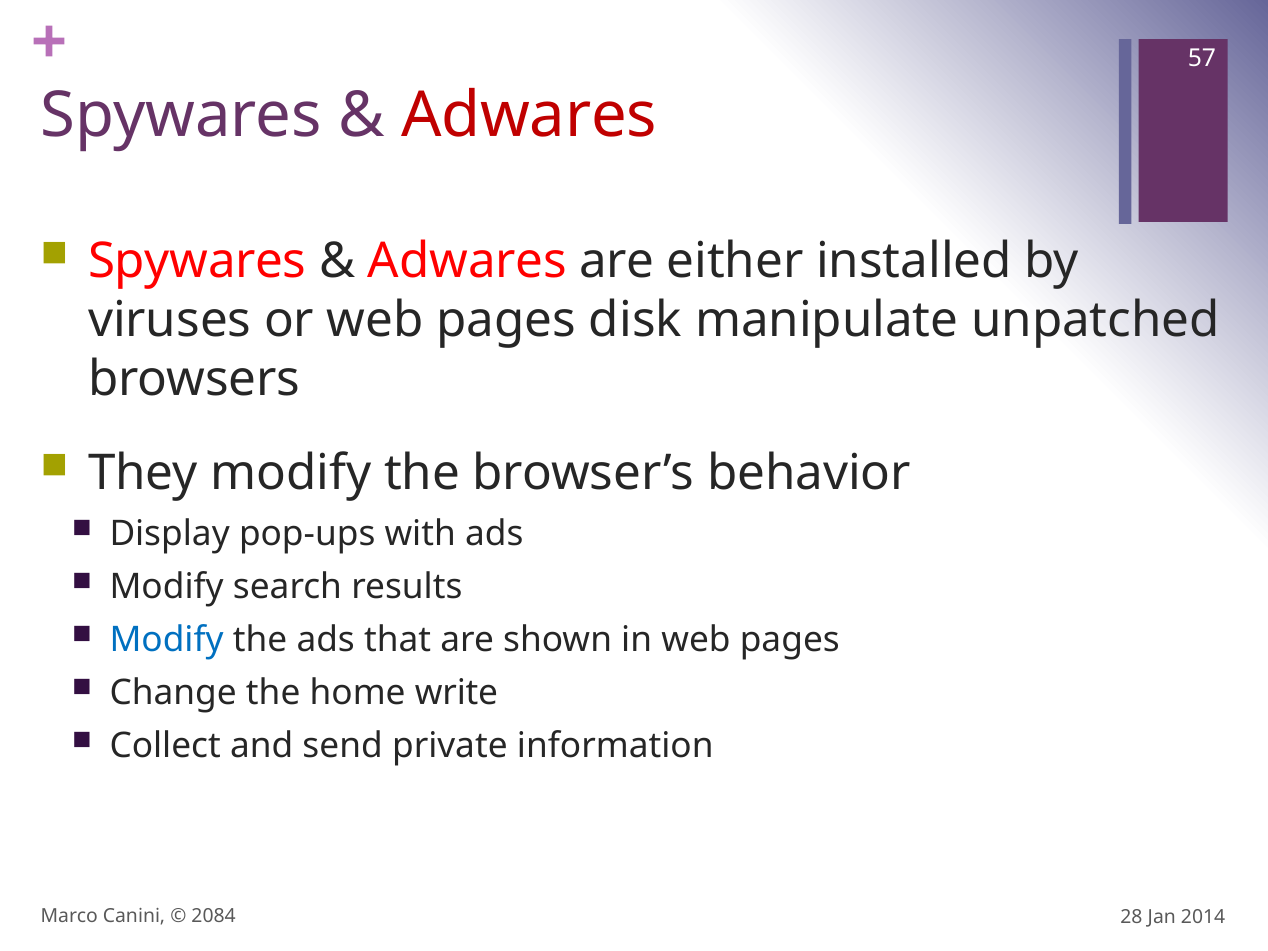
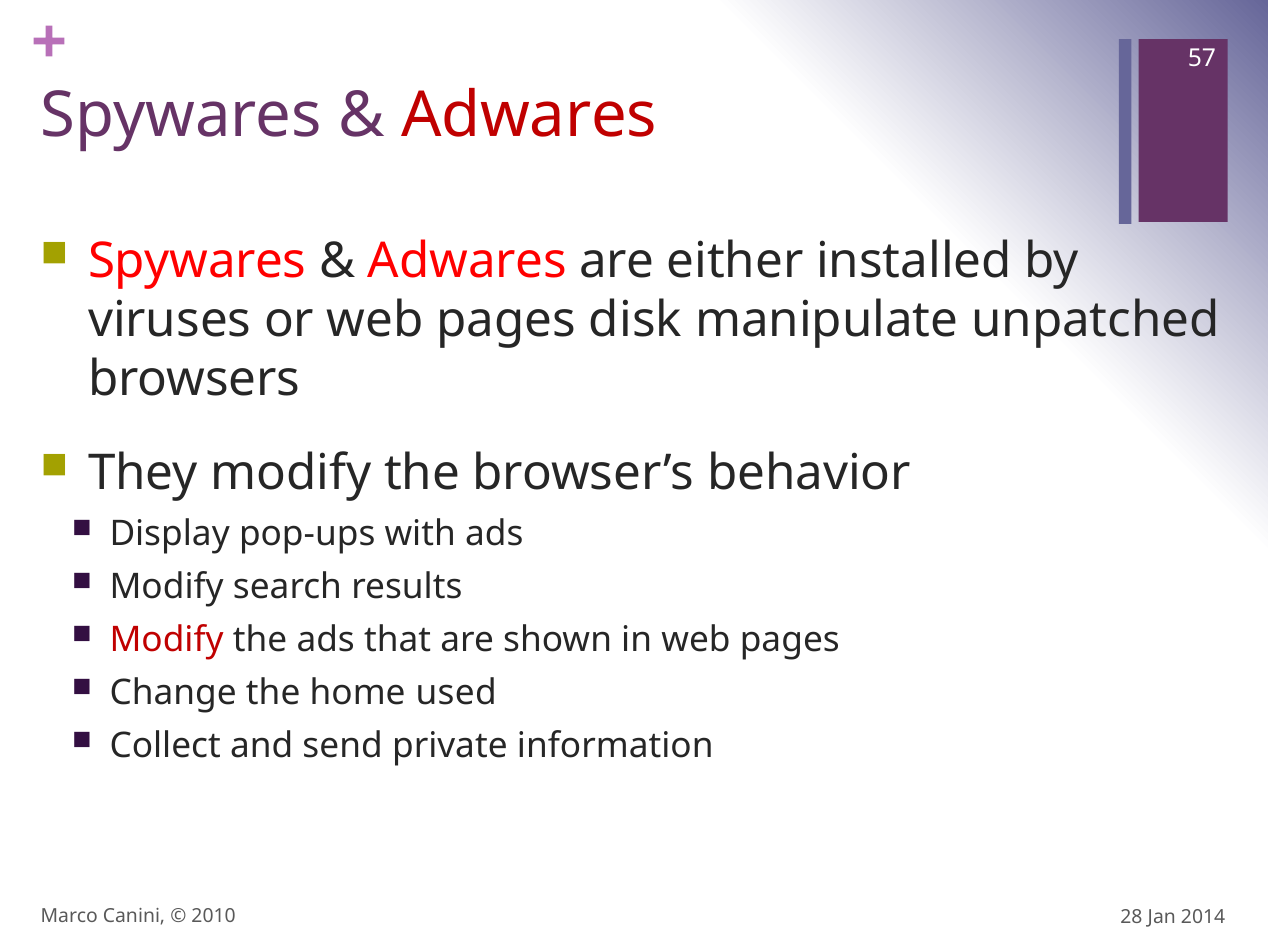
Modify colour: blue -> red (167, 640)
write: write -> used (456, 693)
2084: 2084 -> 2010 (214, 916)
